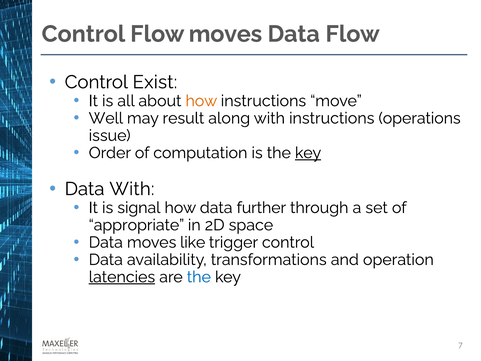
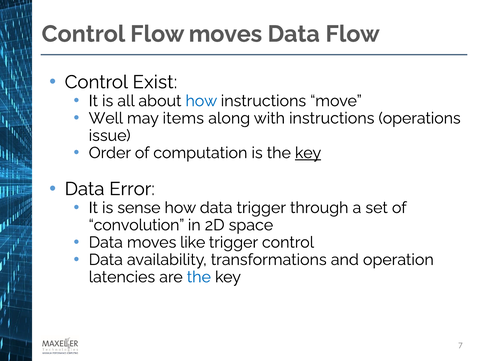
how colour: orange -> blue (201, 101)
result: result -> items (183, 118)
Data With: With -> Error (132, 189)
signal: signal -> sense (139, 208)
data further: further -> trigger (261, 208)
appropriate: appropriate -> convolution (136, 225)
latencies underline: present -> none (122, 277)
